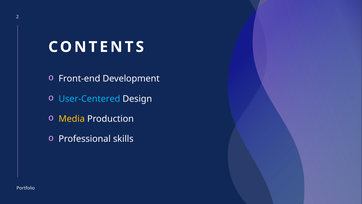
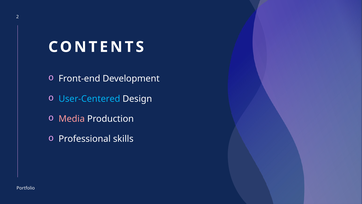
Media colour: yellow -> pink (72, 119)
